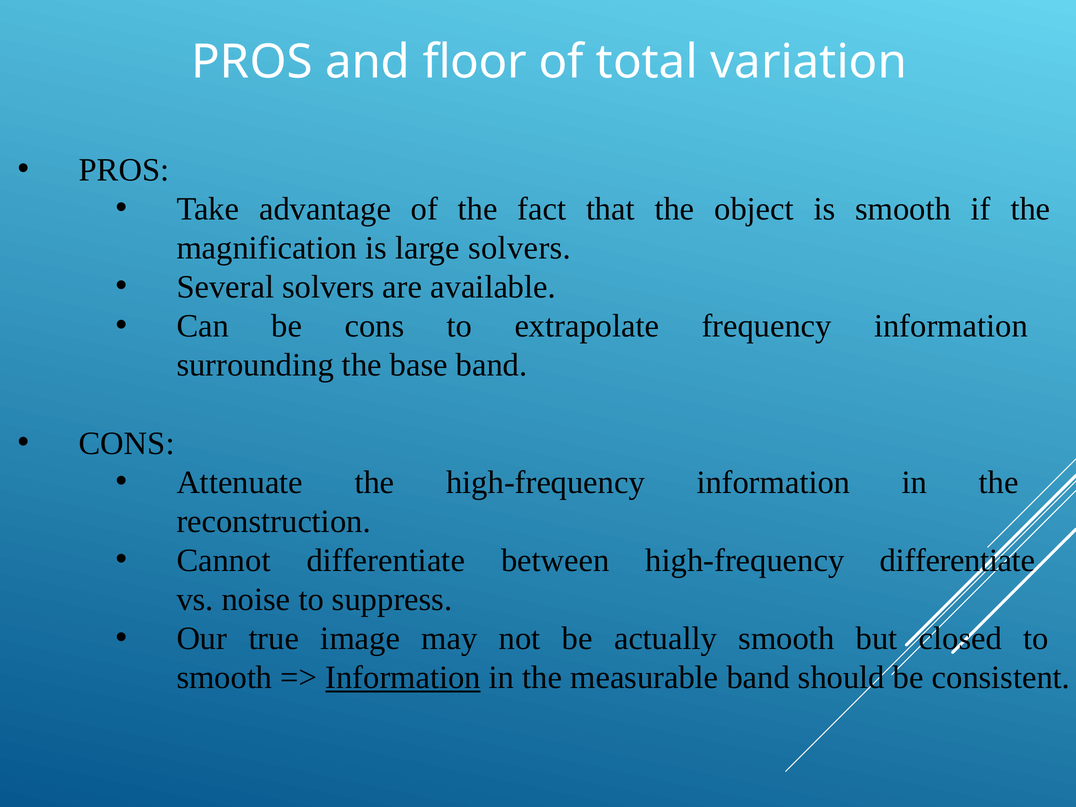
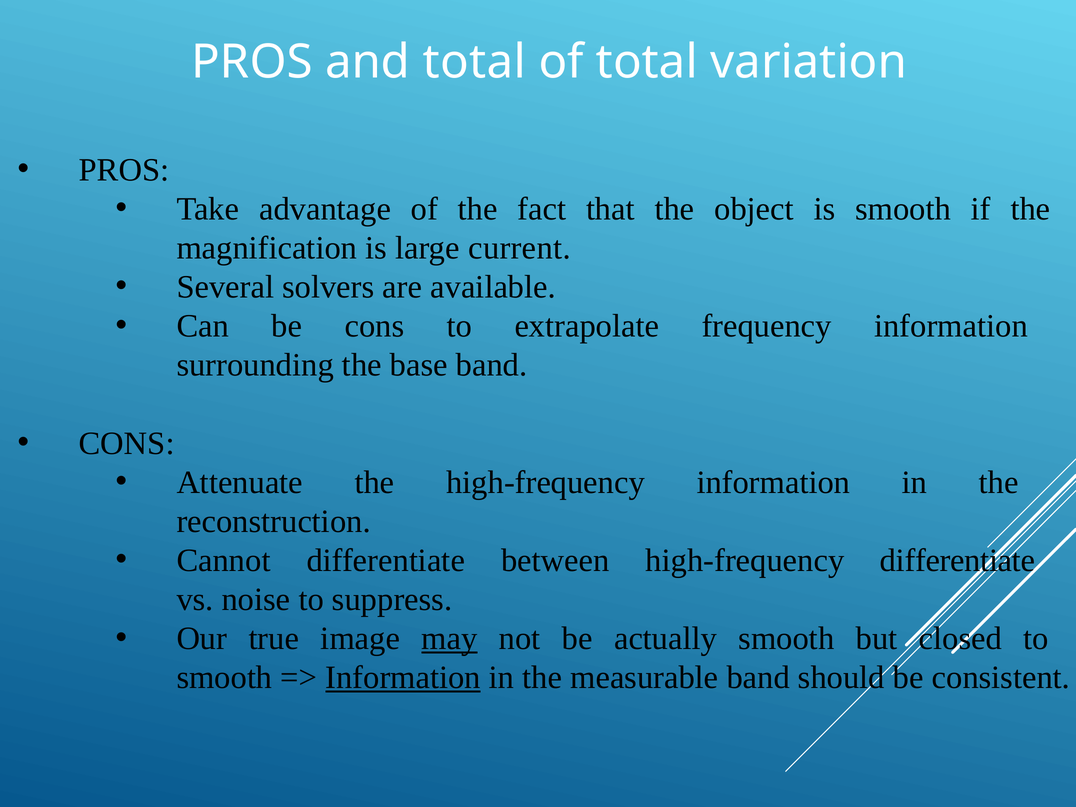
and floor: floor -> total (474, 62)
large solvers: solvers -> current (520, 248)
may underline: none -> present (449, 639)
